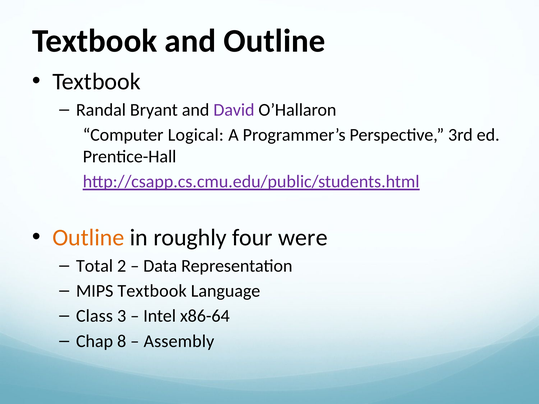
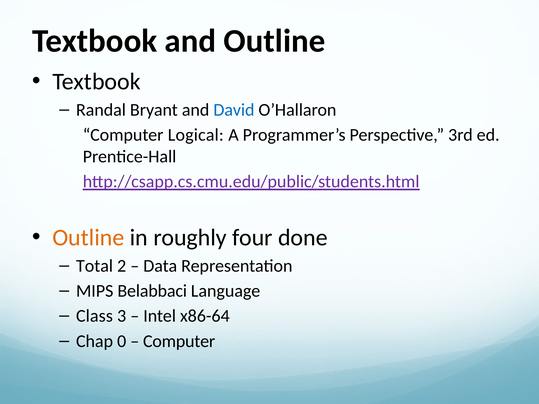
David colour: purple -> blue (234, 110)
were: were -> done (303, 238)
MIPS Textbook: Textbook -> Belabbaci (152, 291)
8: 8 -> 0 (122, 341)
Assembly: Assembly -> Computer (179, 341)
